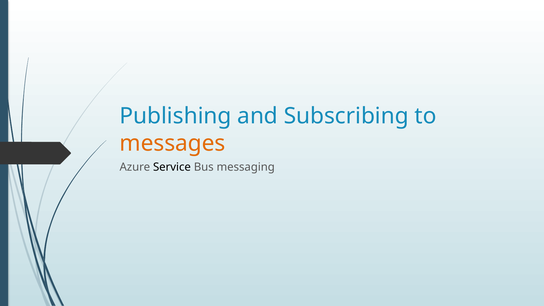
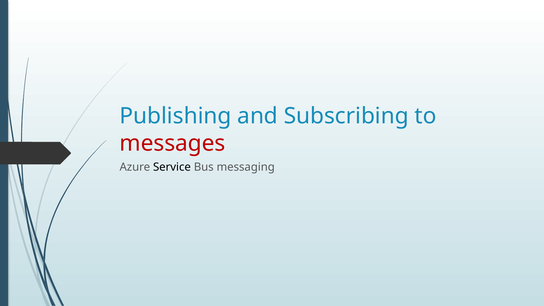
messages colour: orange -> red (173, 143)
